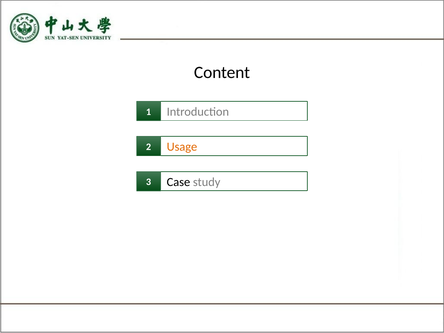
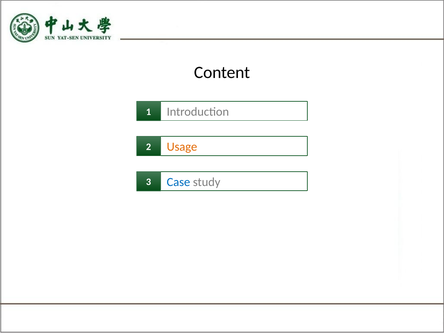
Case colour: black -> blue (178, 182)
